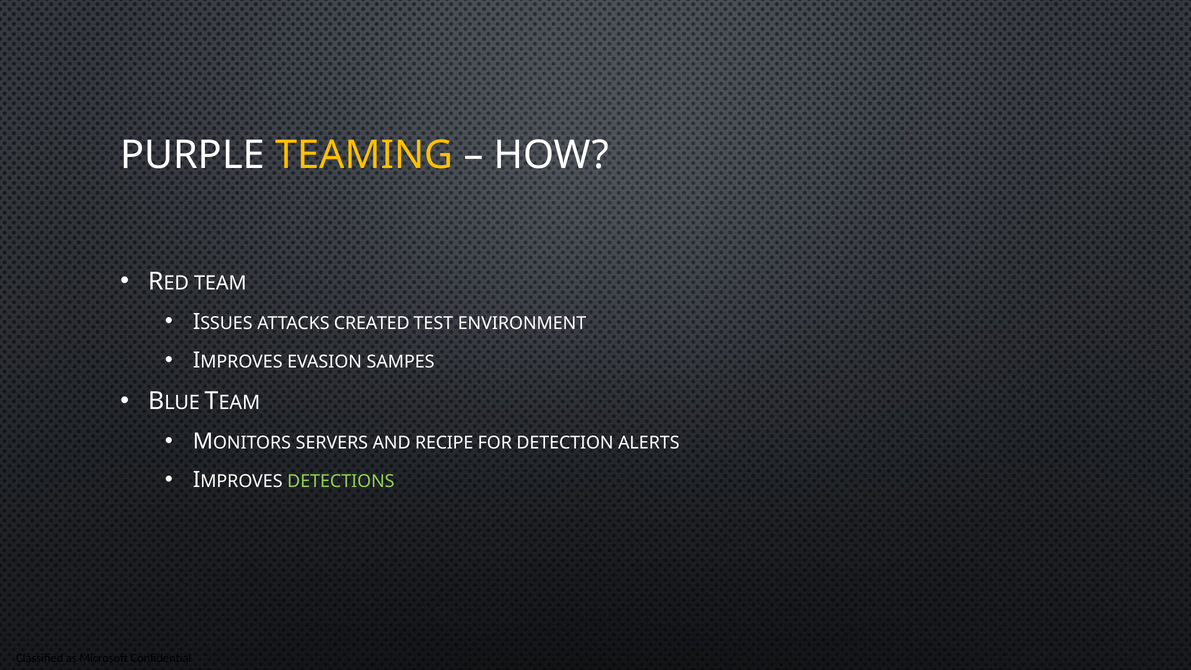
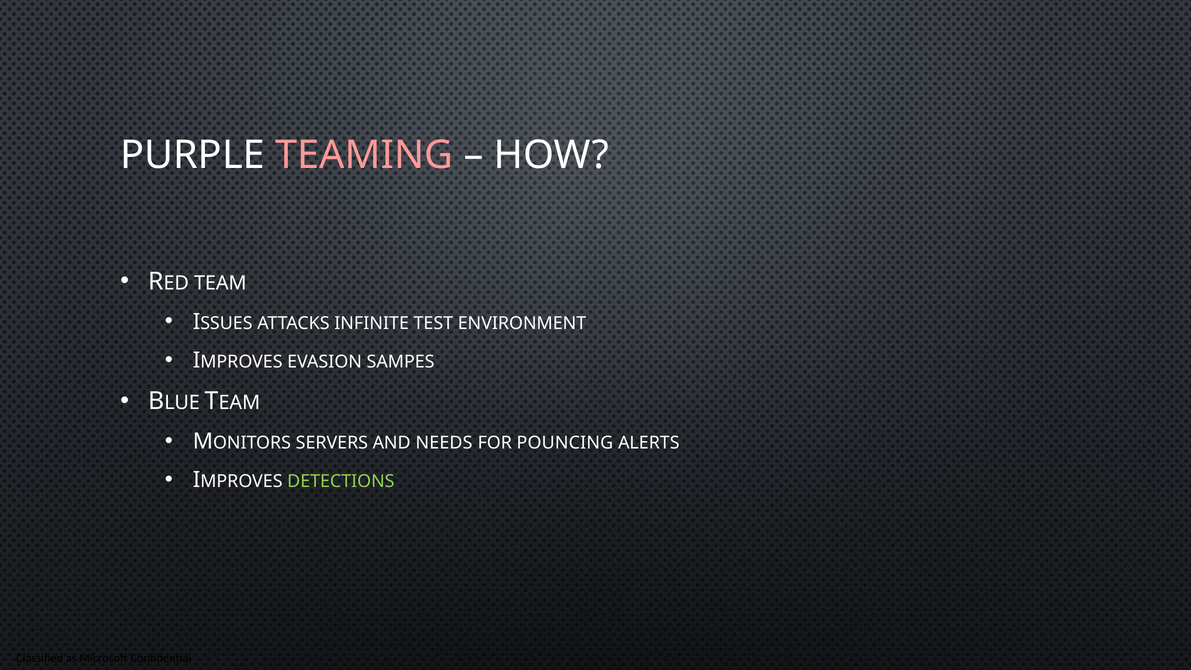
TEAMING colour: yellow -> pink (364, 155)
CREATED: CREATED -> INFINITE (372, 323)
RECIPE: RECIPE -> NEEDS (444, 443)
DETECTION: DETECTION -> POUNCING (565, 443)
